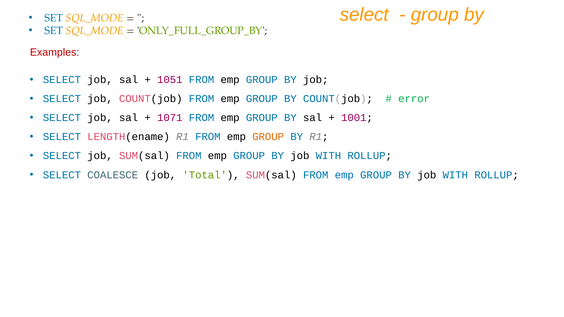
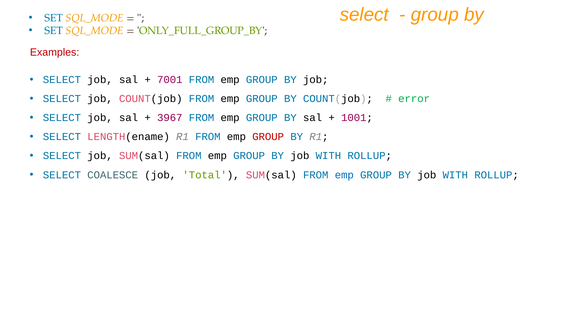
1051: 1051 -> 7001 (170, 80)
1071: 1071 -> 3967 (170, 118)
GROUP colour: orange -> red (268, 137)
